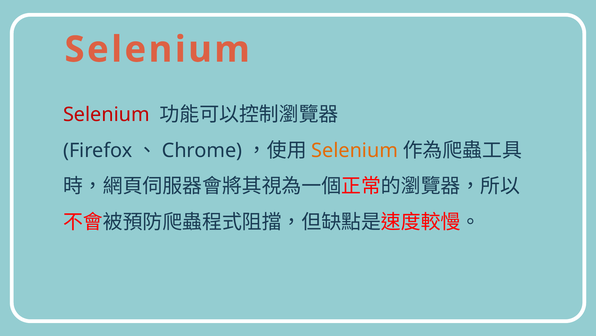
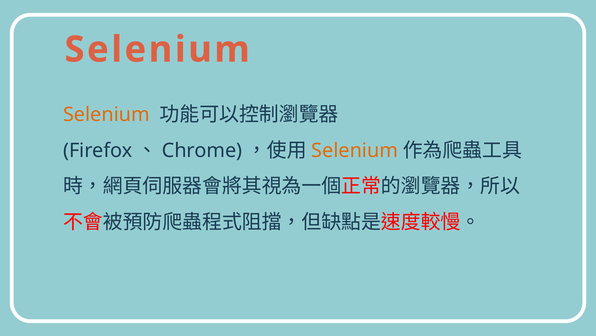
Selenium colour: red -> orange (106, 114)
